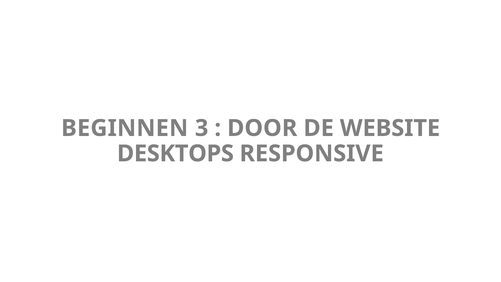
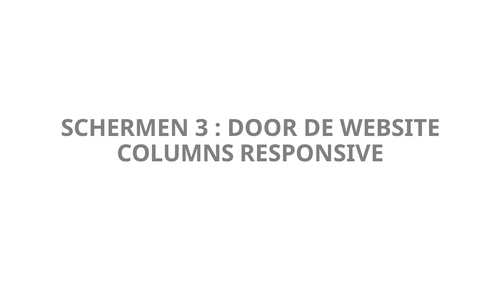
BEGINNEN: BEGINNEN -> SCHERMEN (125, 128)
DESKTOPS: DESKTOPS -> COLUMNS (175, 153)
